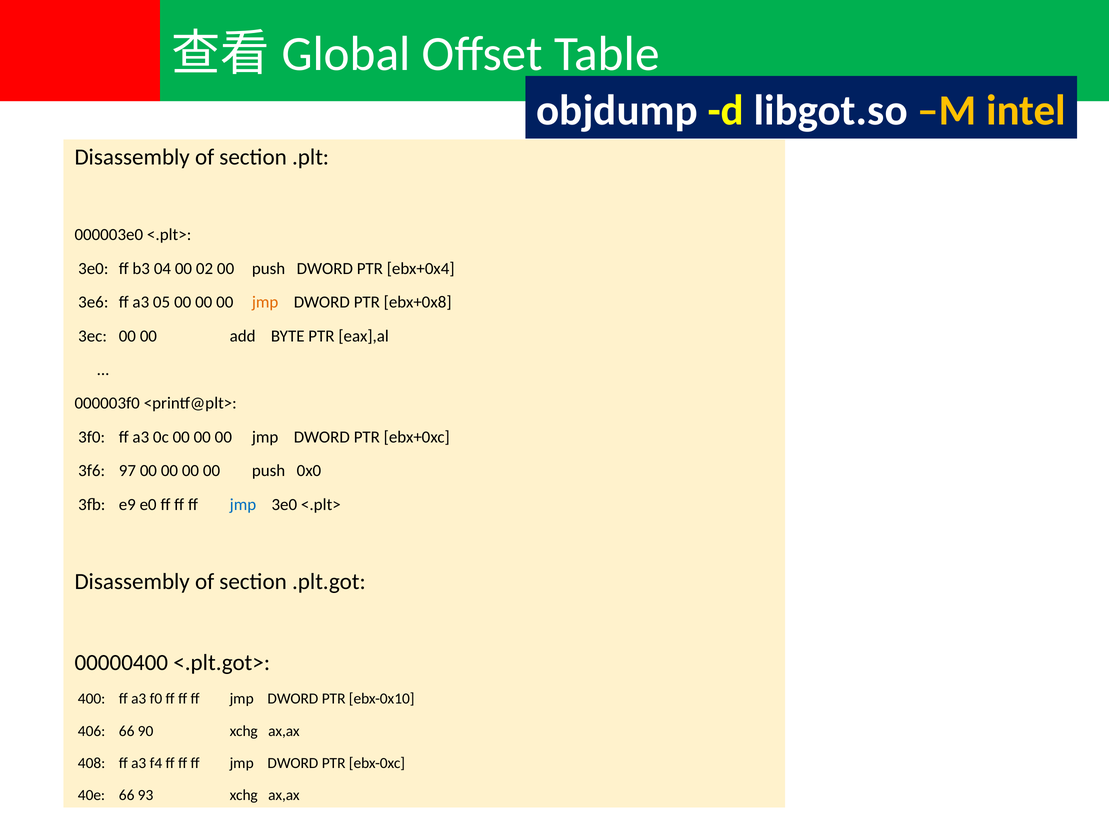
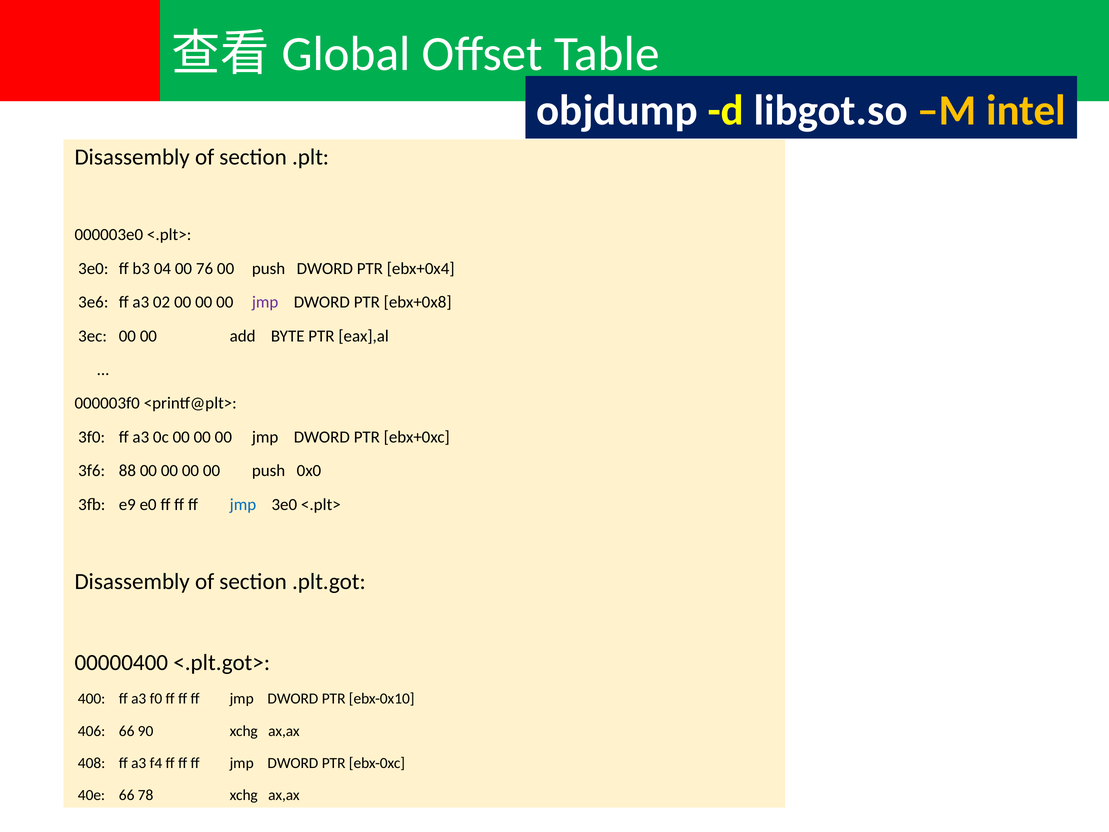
02: 02 -> 76 (205, 268)
05: 05 -> 02 (162, 302)
jmp colour: orange -> purple (265, 302)
97: 97 -> 88 (127, 471)
93: 93 -> 78 (146, 795)
